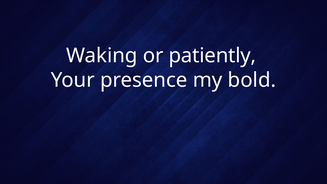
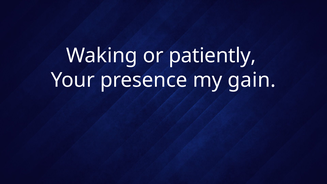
bold: bold -> gain (252, 80)
